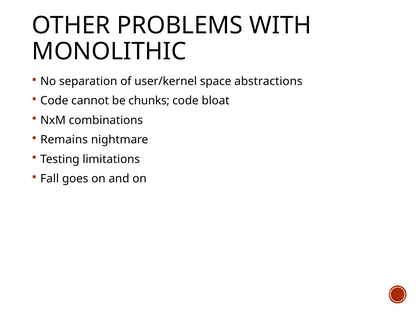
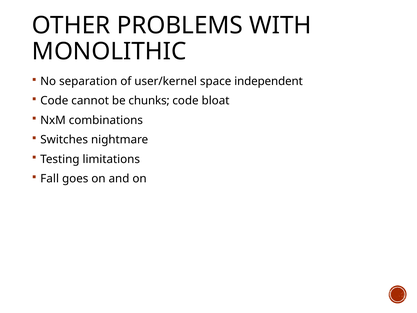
abstractions: abstractions -> independent (269, 81)
Remains: Remains -> Switches (64, 140)
